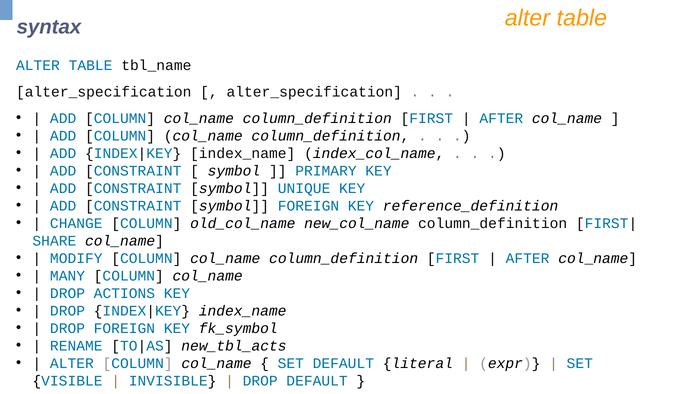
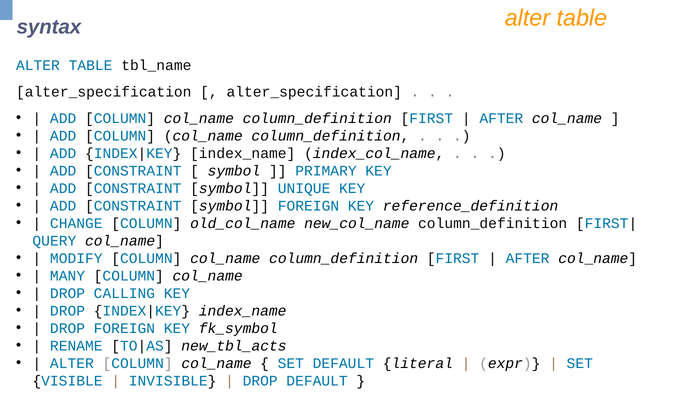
SHARE: SHARE -> QUERY (54, 241)
ACTIONS: ACTIONS -> CALLING (124, 293)
